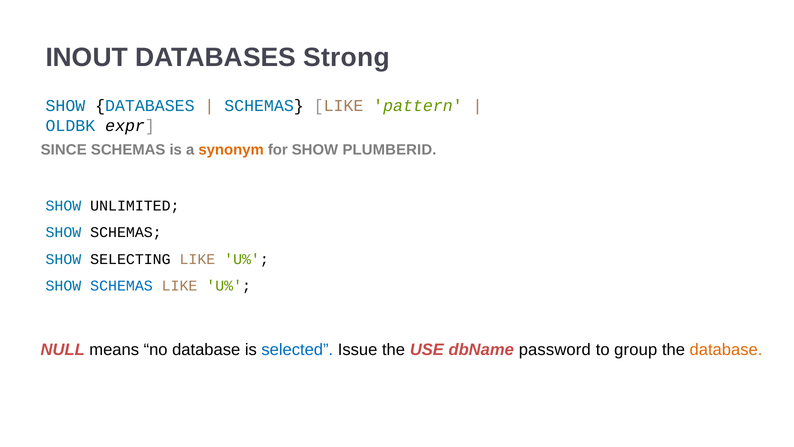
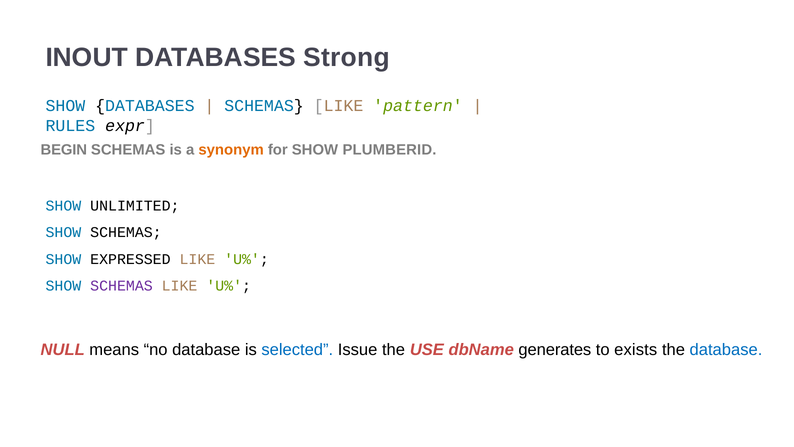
OLDBK: OLDBK -> RULES (70, 126)
SINCE: SINCE -> BEGIN (64, 150)
SELECTING: SELECTING -> EXPRESSED (130, 259)
SCHEMAS colour: blue -> purple (121, 286)
password: password -> generates (555, 349)
group: group -> exists (636, 349)
database colour: orange -> blue (726, 349)
